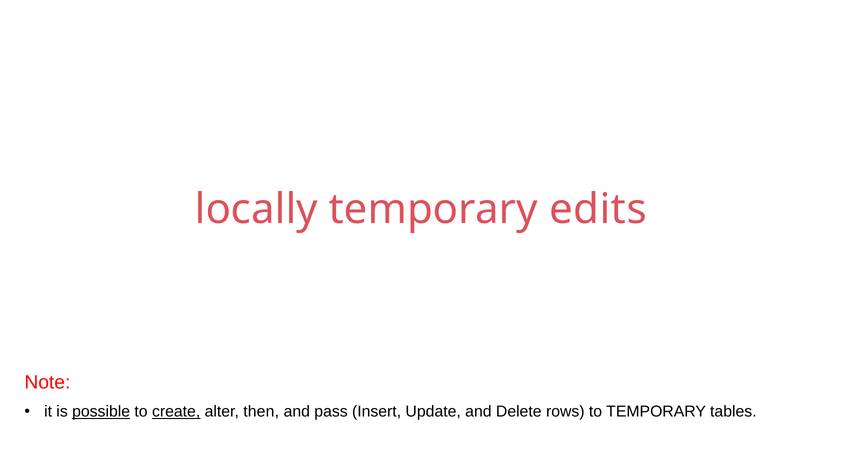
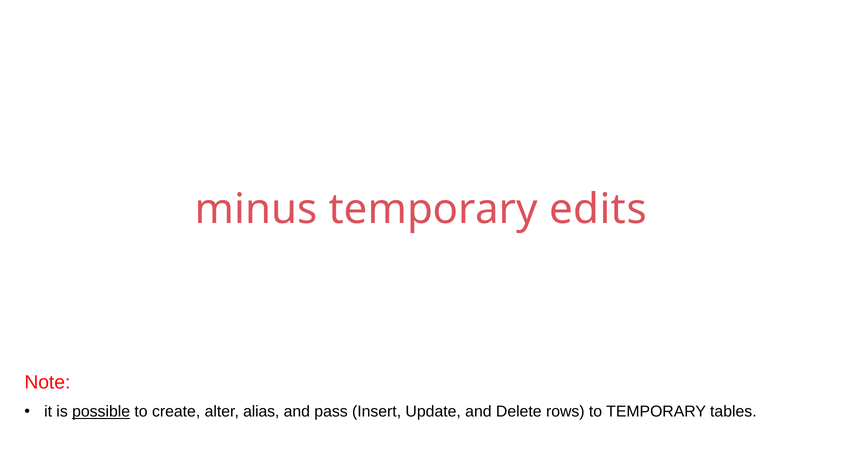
locally: locally -> minus (256, 210)
create underline: present -> none (176, 412)
then: then -> alias (261, 412)
